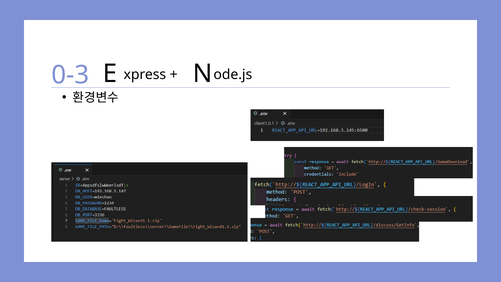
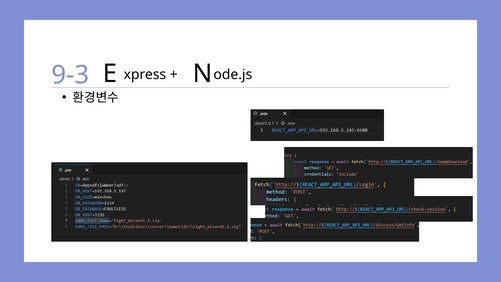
0-3: 0-3 -> 9-3 (70, 75)
